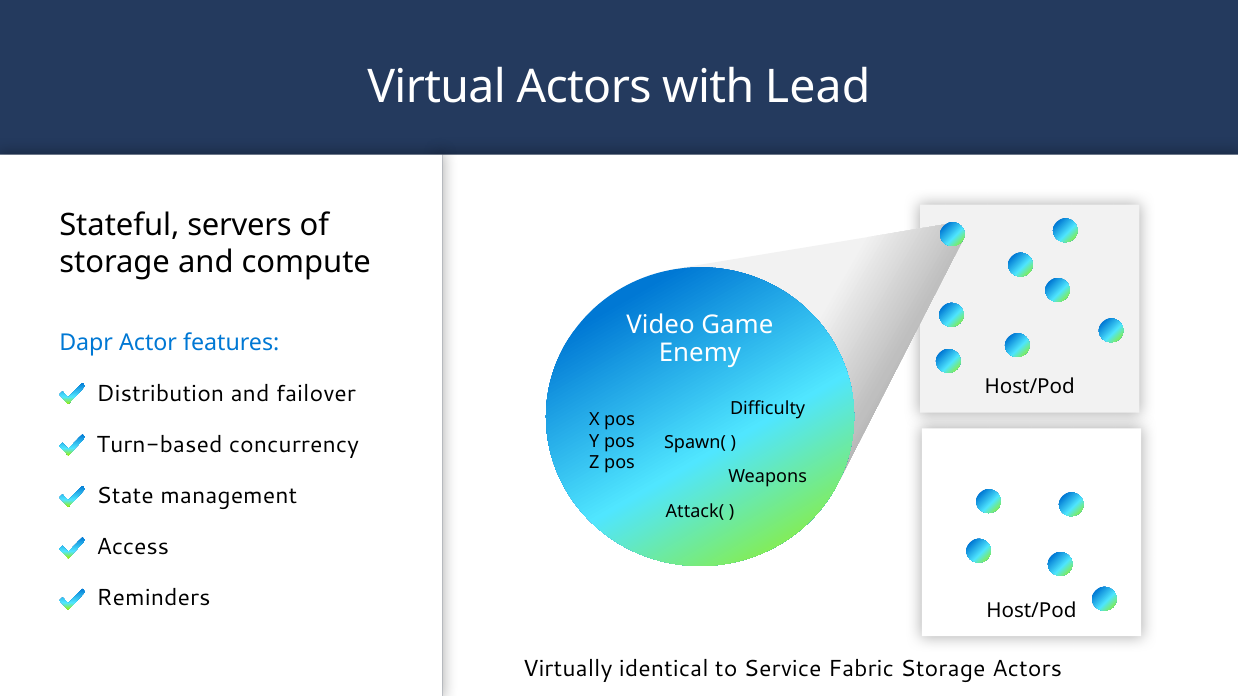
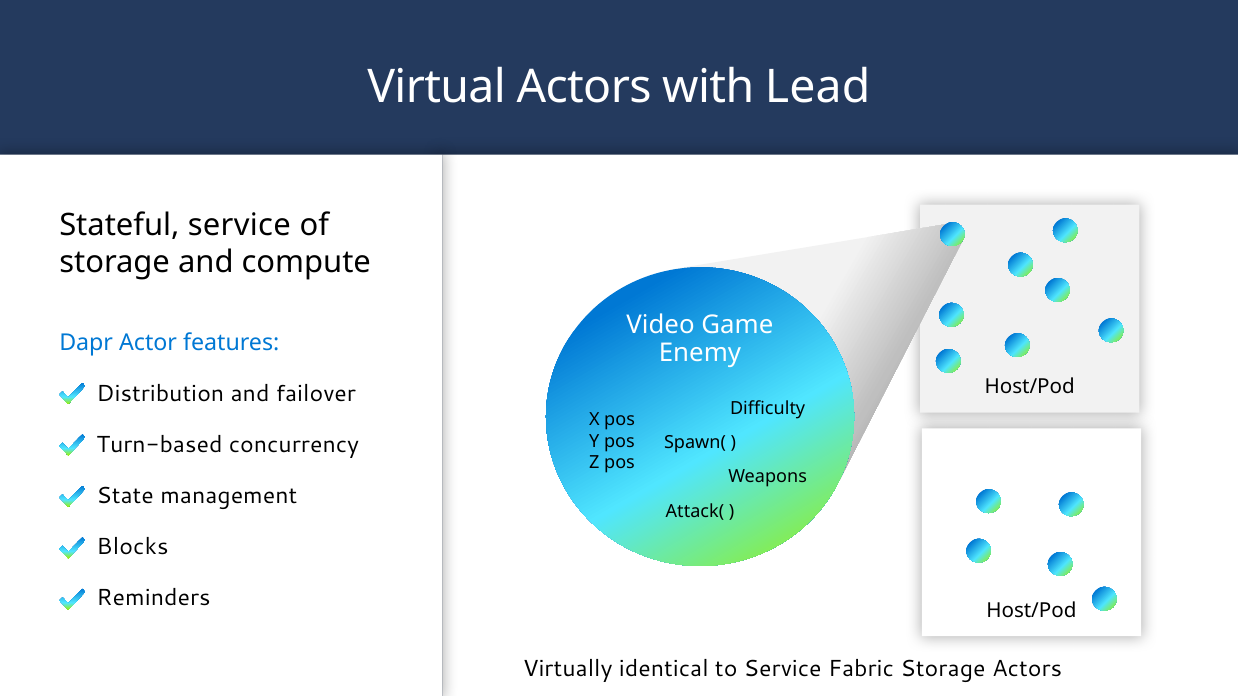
Stateful servers: servers -> service (239, 226)
Access: Access -> Blocks (133, 547)
